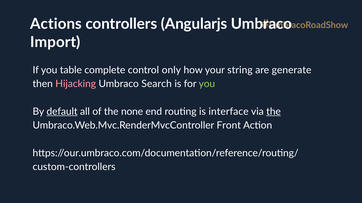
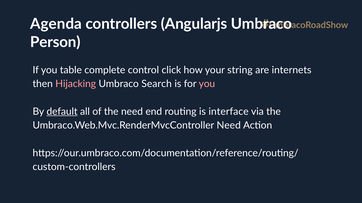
Actions: Actions -> Agenda (56, 24)
Import: Import -> Person (55, 42)
only: only -> click (171, 70)
generate: generate -> internets (292, 70)
you colour: light green -> pink (207, 84)
the none: none -> need (132, 112)
the underline: present -> none (274, 112)
Umbraco.Web.Mvc.RenderMvcController Front: Front -> Need (229, 126)
